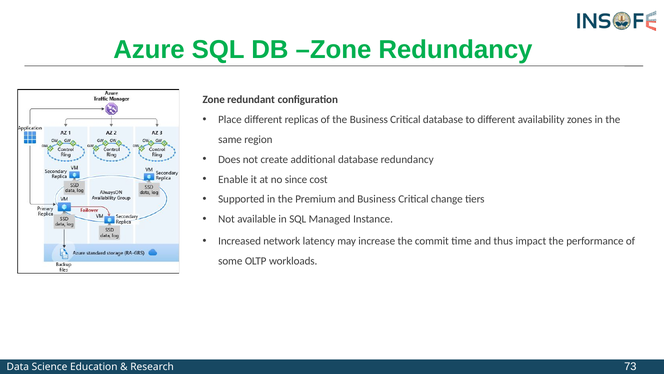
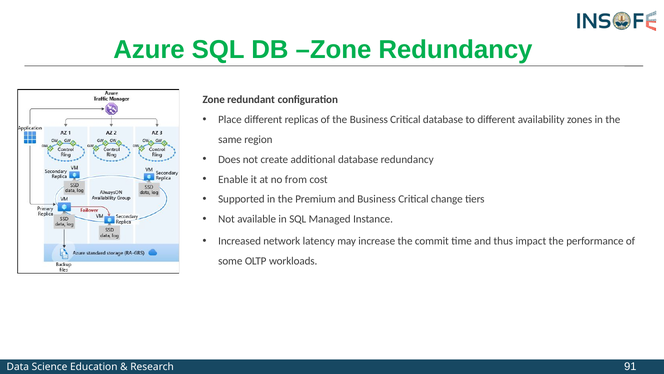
since: since -> from (296, 179)
73: 73 -> 91 (630, 366)
